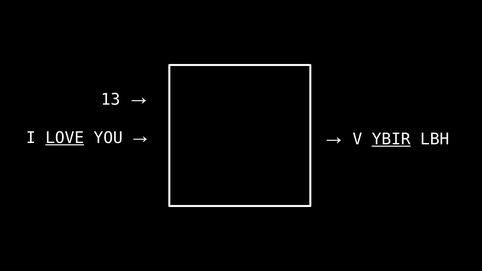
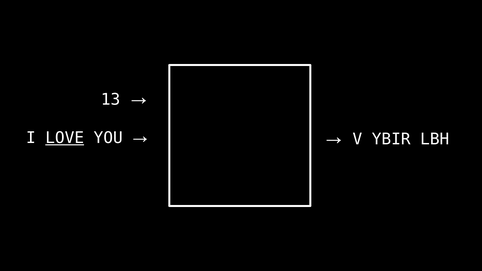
YBIR underline: present -> none (391, 139)
